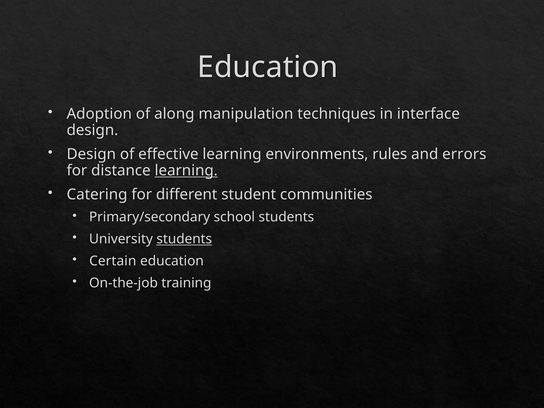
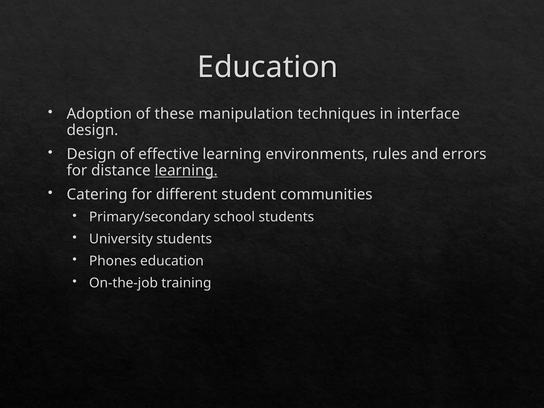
along: along -> these (174, 114)
students underline: present -> none (184, 239)
Certain: Certain -> Phones (113, 261)
